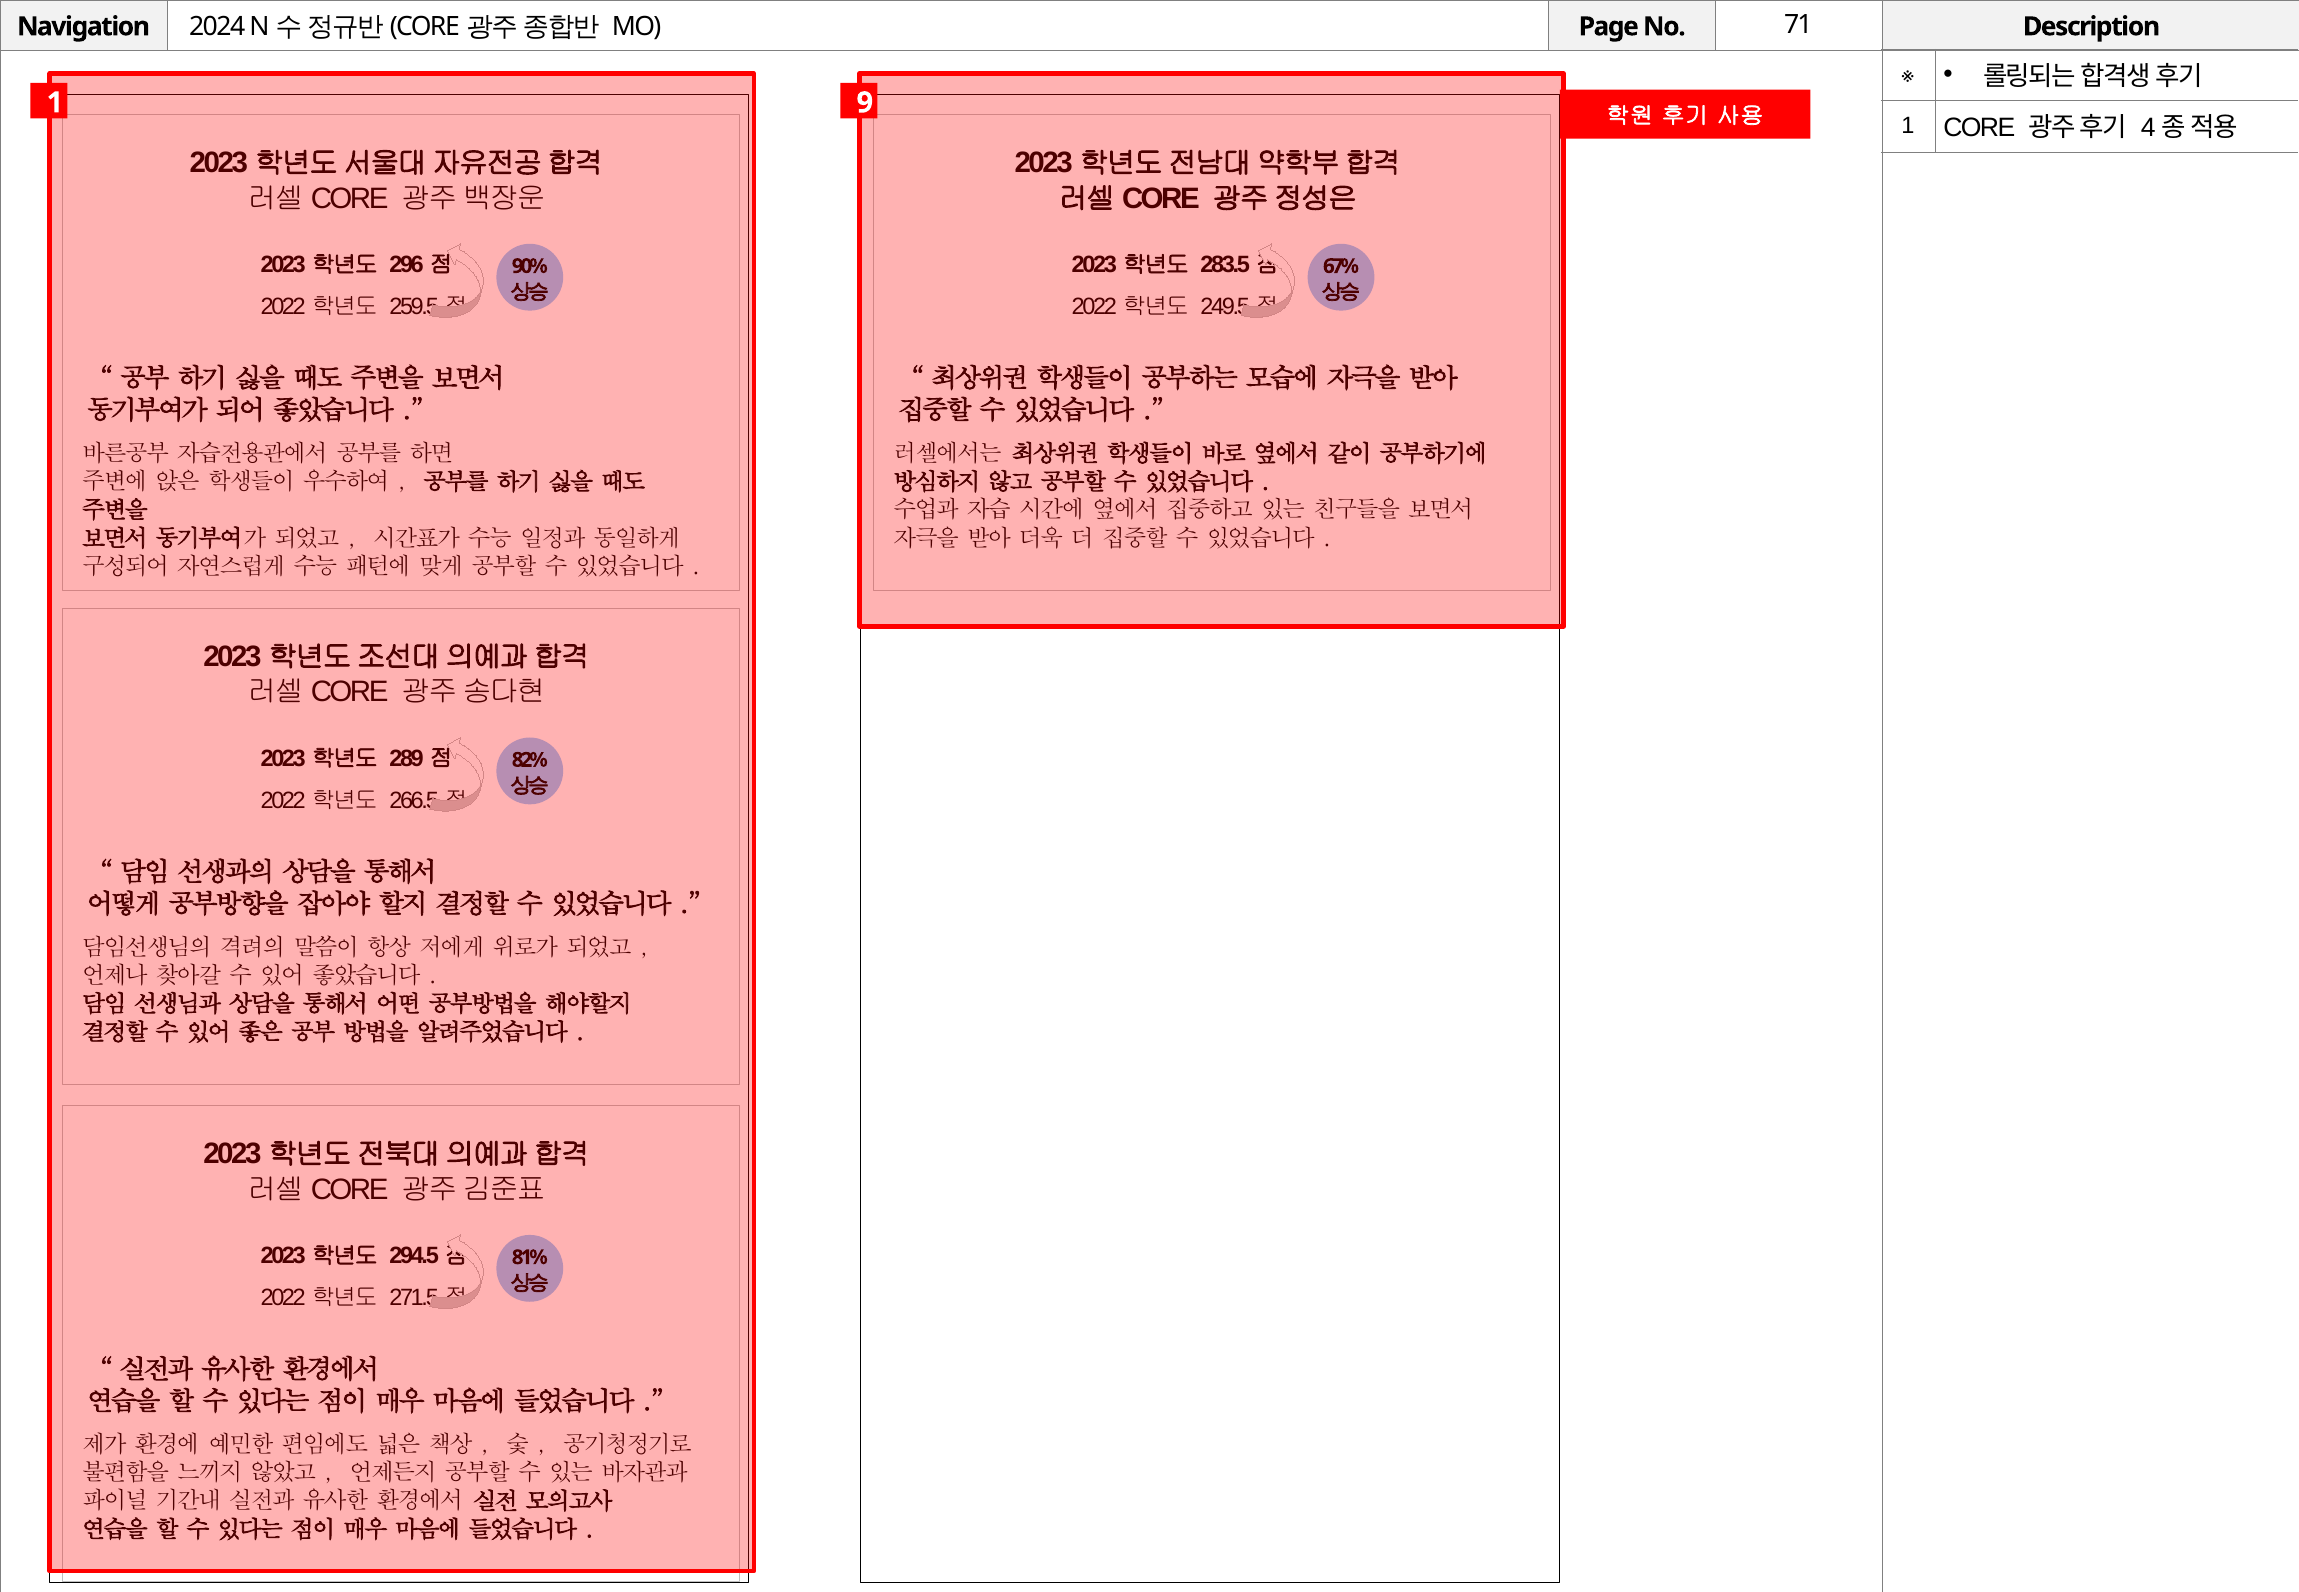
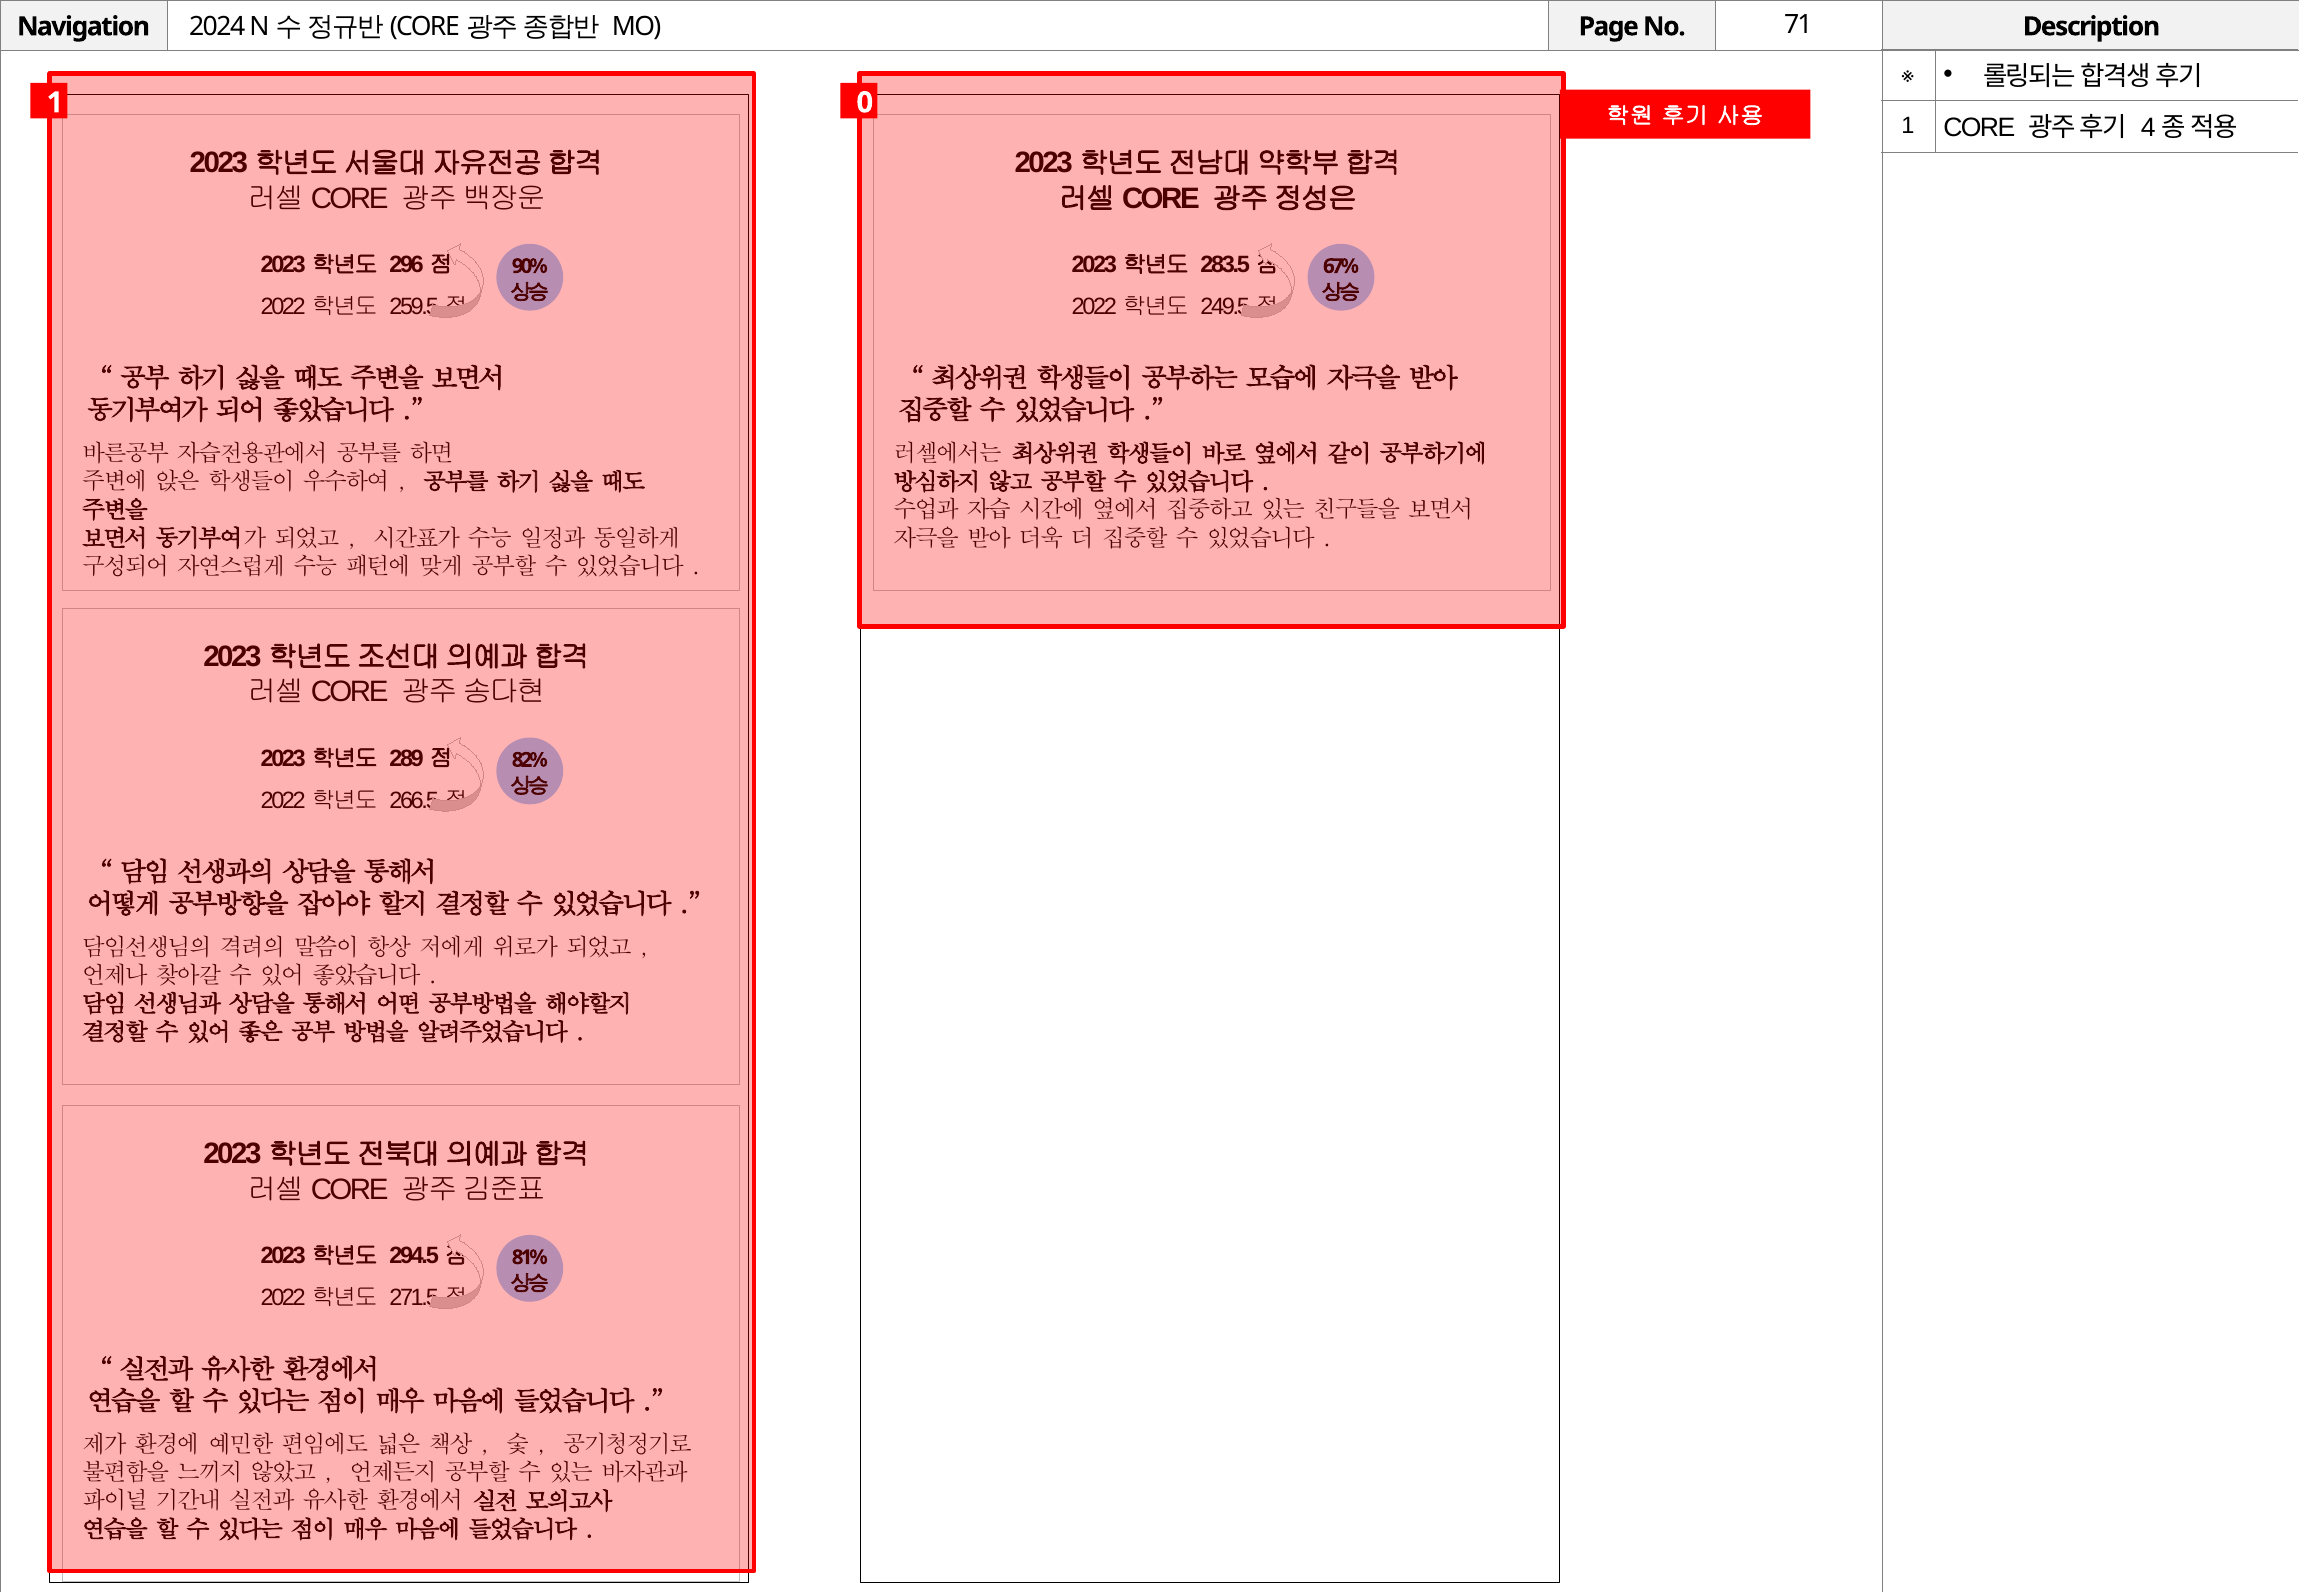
9: 9 -> 0 (865, 103)
